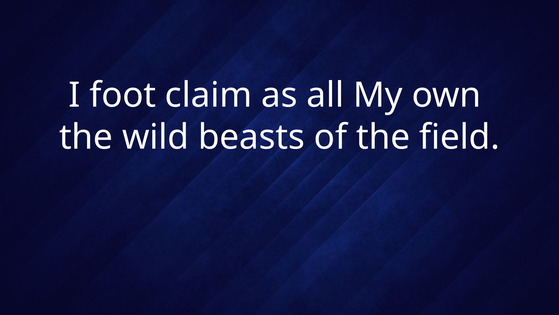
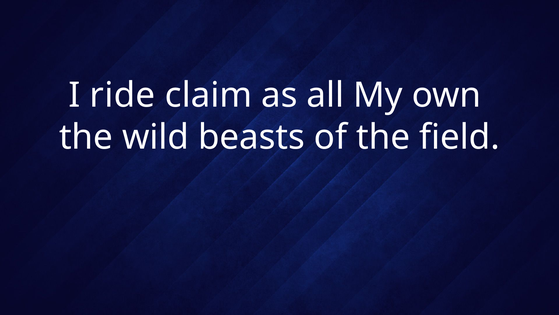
foot: foot -> ride (122, 95)
